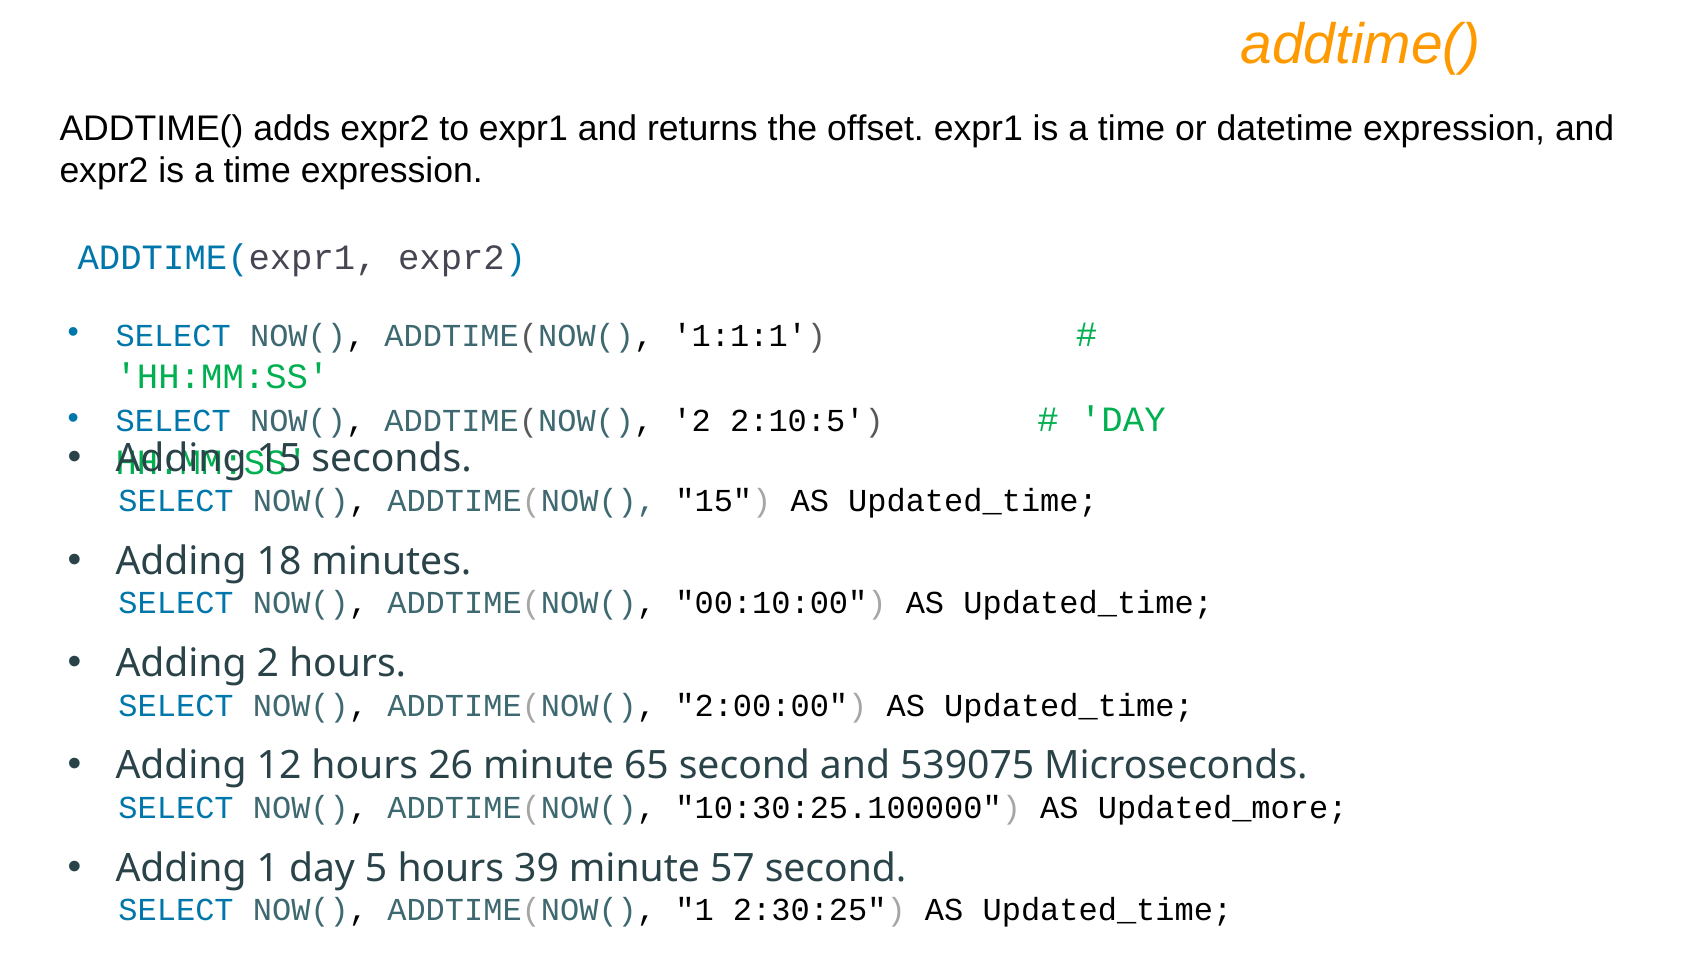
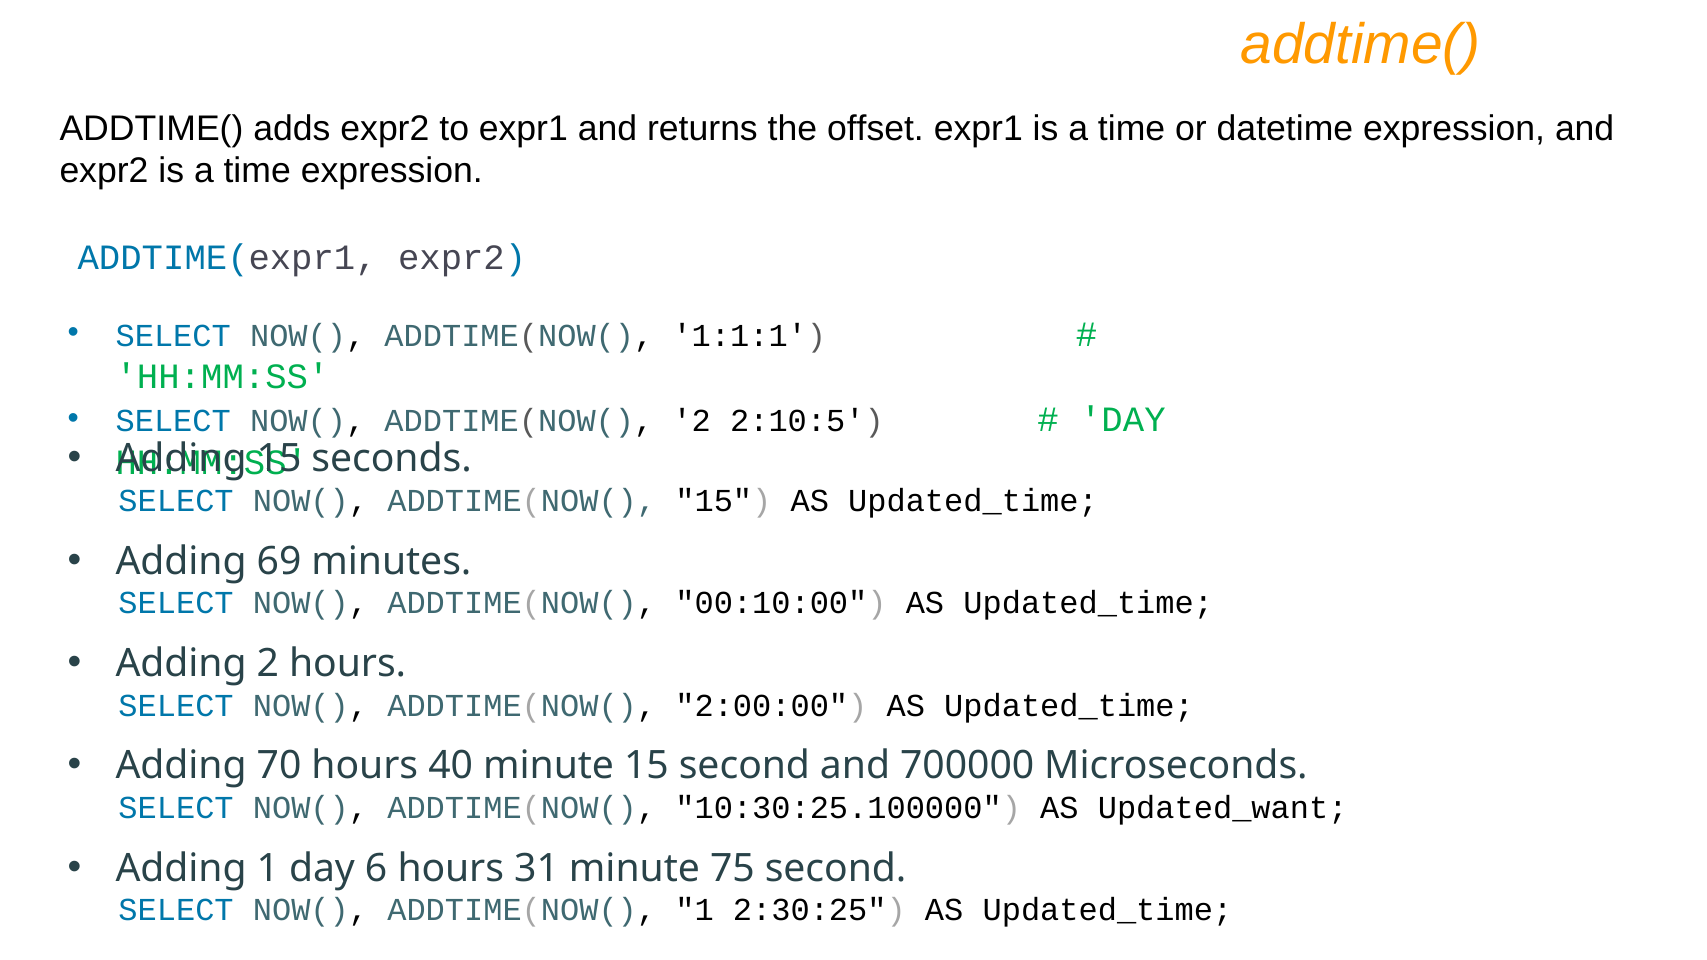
18: 18 -> 69 (279, 561)
12: 12 -> 70 (279, 766)
26: 26 -> 40 (451, 766)
minute 65: 65 -> 15 (646, 766)
539075: 539075 -> 700000 (967, 766)
Updated_more: Updated_more -> Updated_want (1223, 808)
5: 5 -> 6 (376, 868)
39: 39 -> 31 (537, 868)
57: 57 -> 75 (732, 868)
